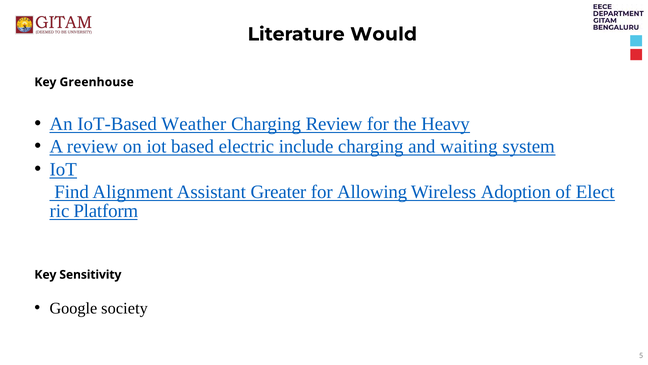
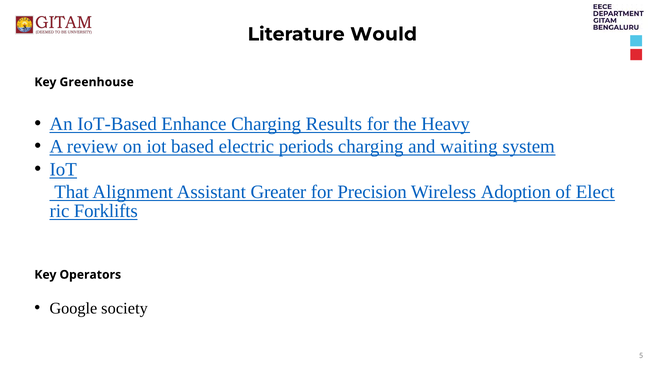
Weather: Weather -> Enhance (194, 124)
Charging Review: Review -> Results (334, 124)
include: include -> periods (306, 147)
Find: Find -> That (72, 192)
Allowing: Allowing -> Precision (372, 192)
Platform: Platform -> Forklifts (106, 211)
Sensitivity: Sensitivity -> Operators (90, 274)
